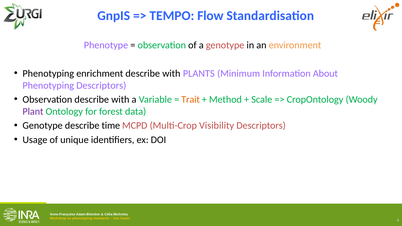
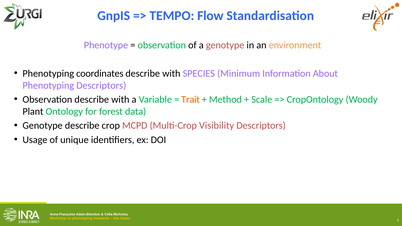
enrichment: enrichment -> coordinates (100, 73)
PLANTS: PLANTS -> SPECIES (199, 73)
Plant colour: purple -> black (33, 112)
time: time -> crop (111, 126)
